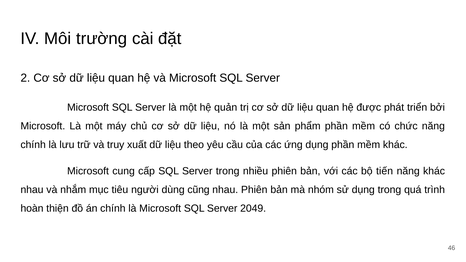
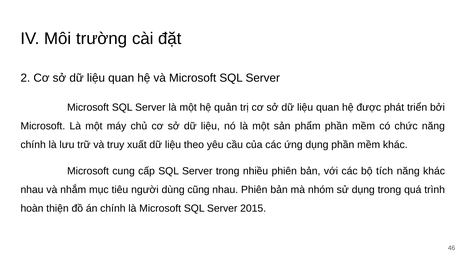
tiến: tiến -> tích (385, 171)
2049: 2049 -> 2015 (253, 208)
